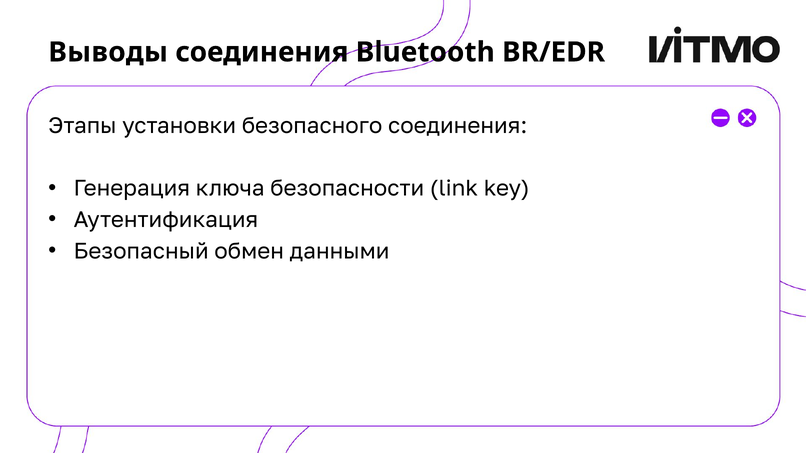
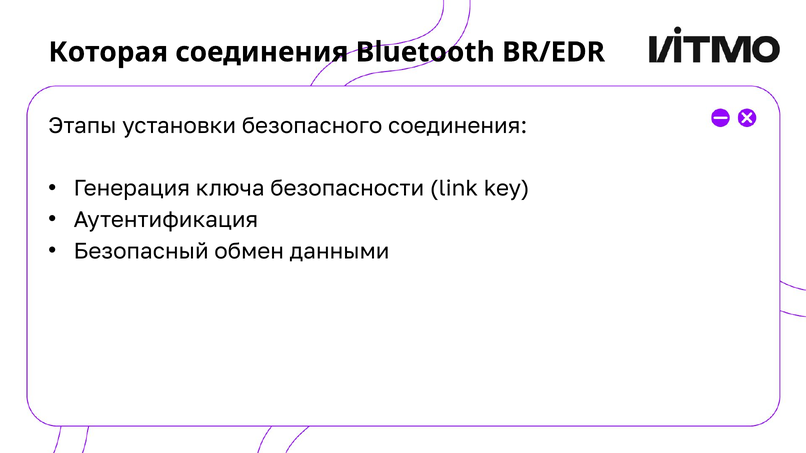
Выводы: Выводы -> Которая (108, 52)
